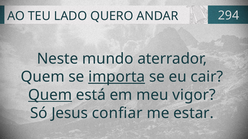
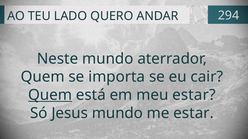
importa underline: present -> none (117, 77)
meu vigor: vigor -> estar (194, 95)
Jesus confiar: confiar -> mundo (117, 113)
